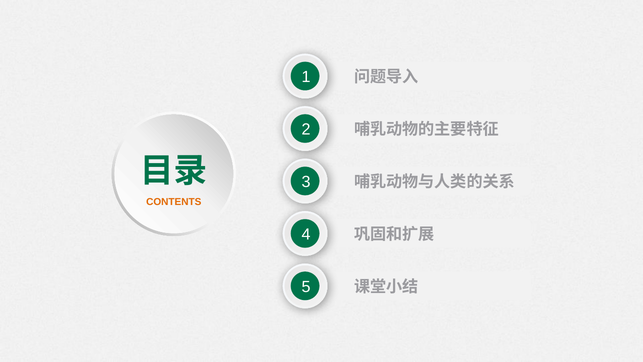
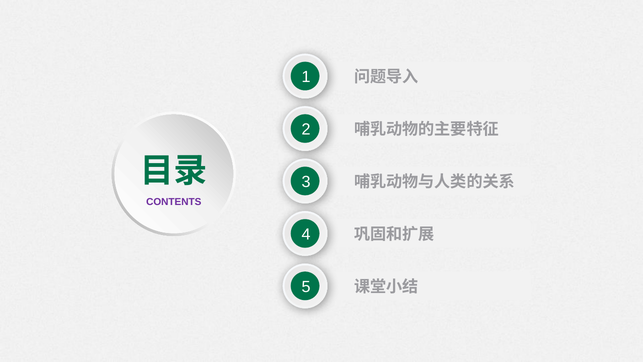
CONTENTS colour: orange -> purple (174, 202)
